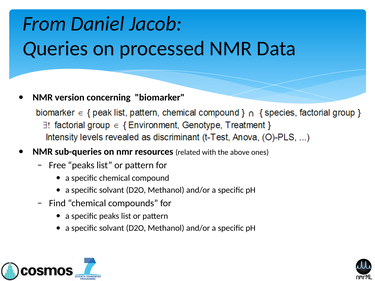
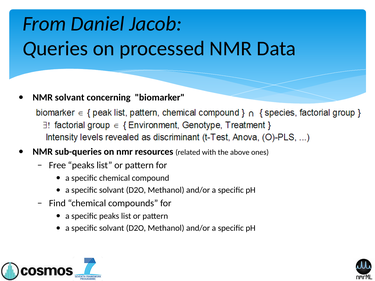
NMR version: version -> solvant (70, 98)
